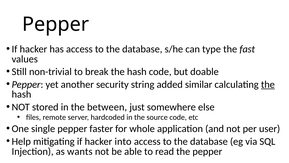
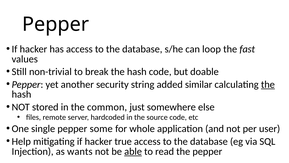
type: type -> loop (212, 49)
between: between -> common (107, 107)
faster: faster -> some (101, 128)
into: into -> true (123, 141)
able underline: none -> present (133, 151)
